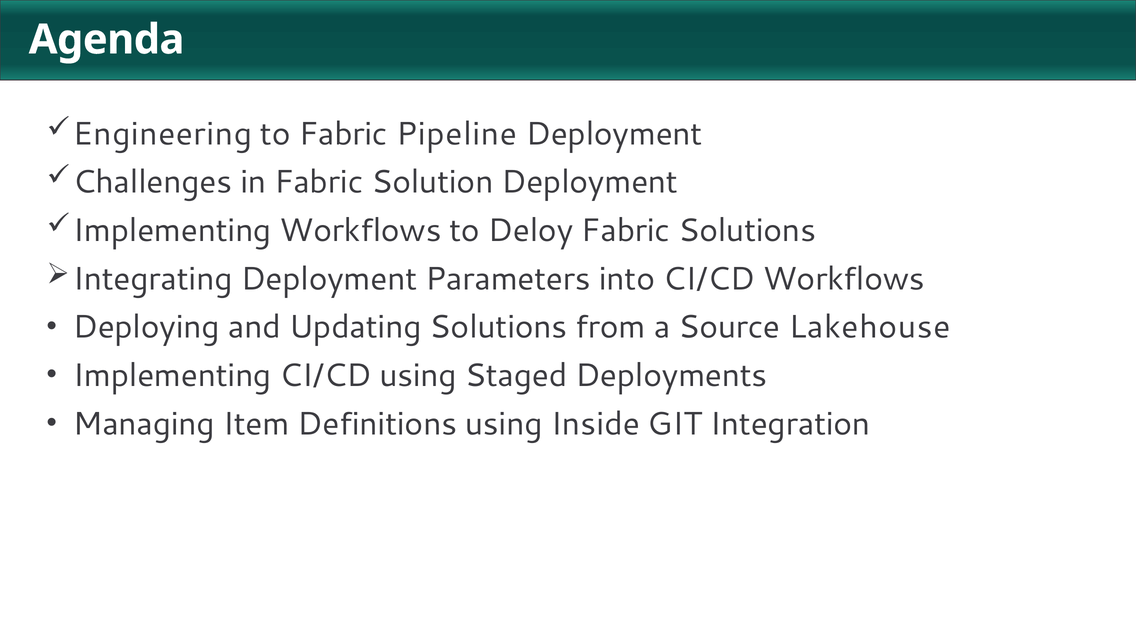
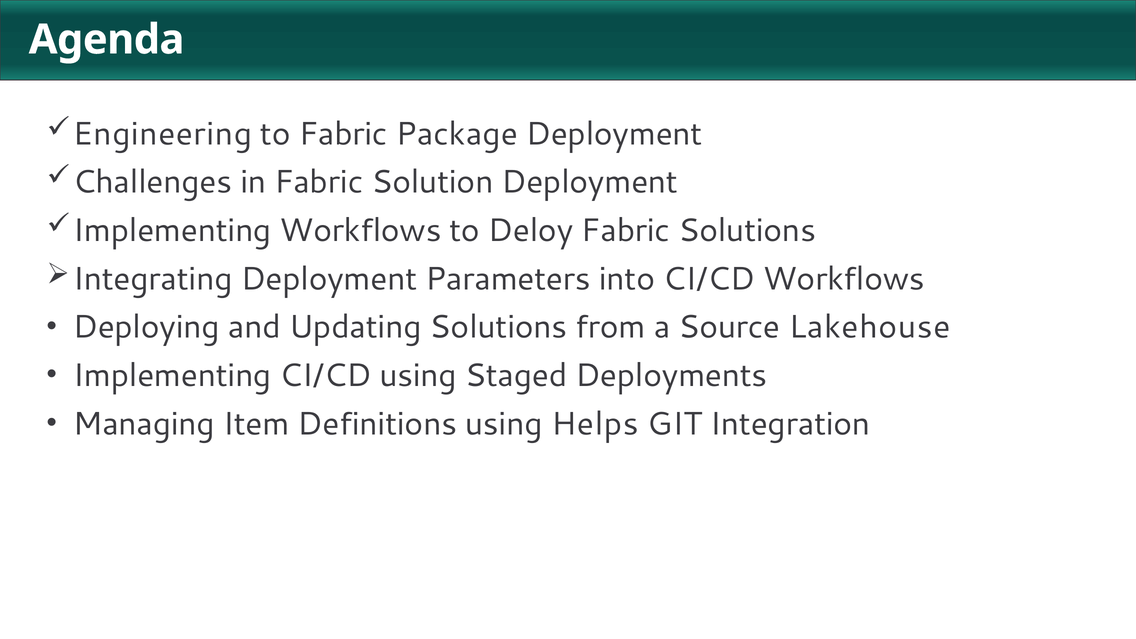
Pipeline: Pipeline -> Package (457, 134)
Inside: Inside -> Helps (595, 424)
